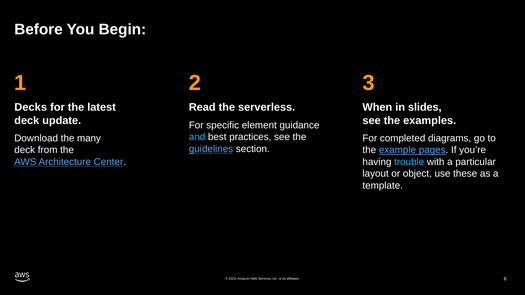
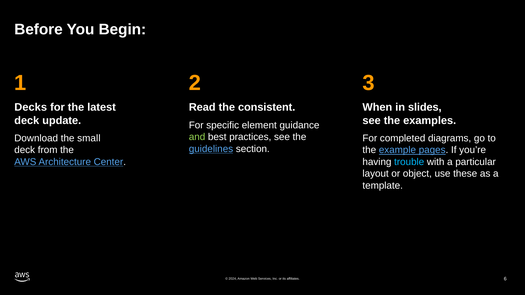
serverless: serverless -> consistent (267, 107)
and colour: light blue -> light green (197, 137)
many: many -> small (89, 138)
